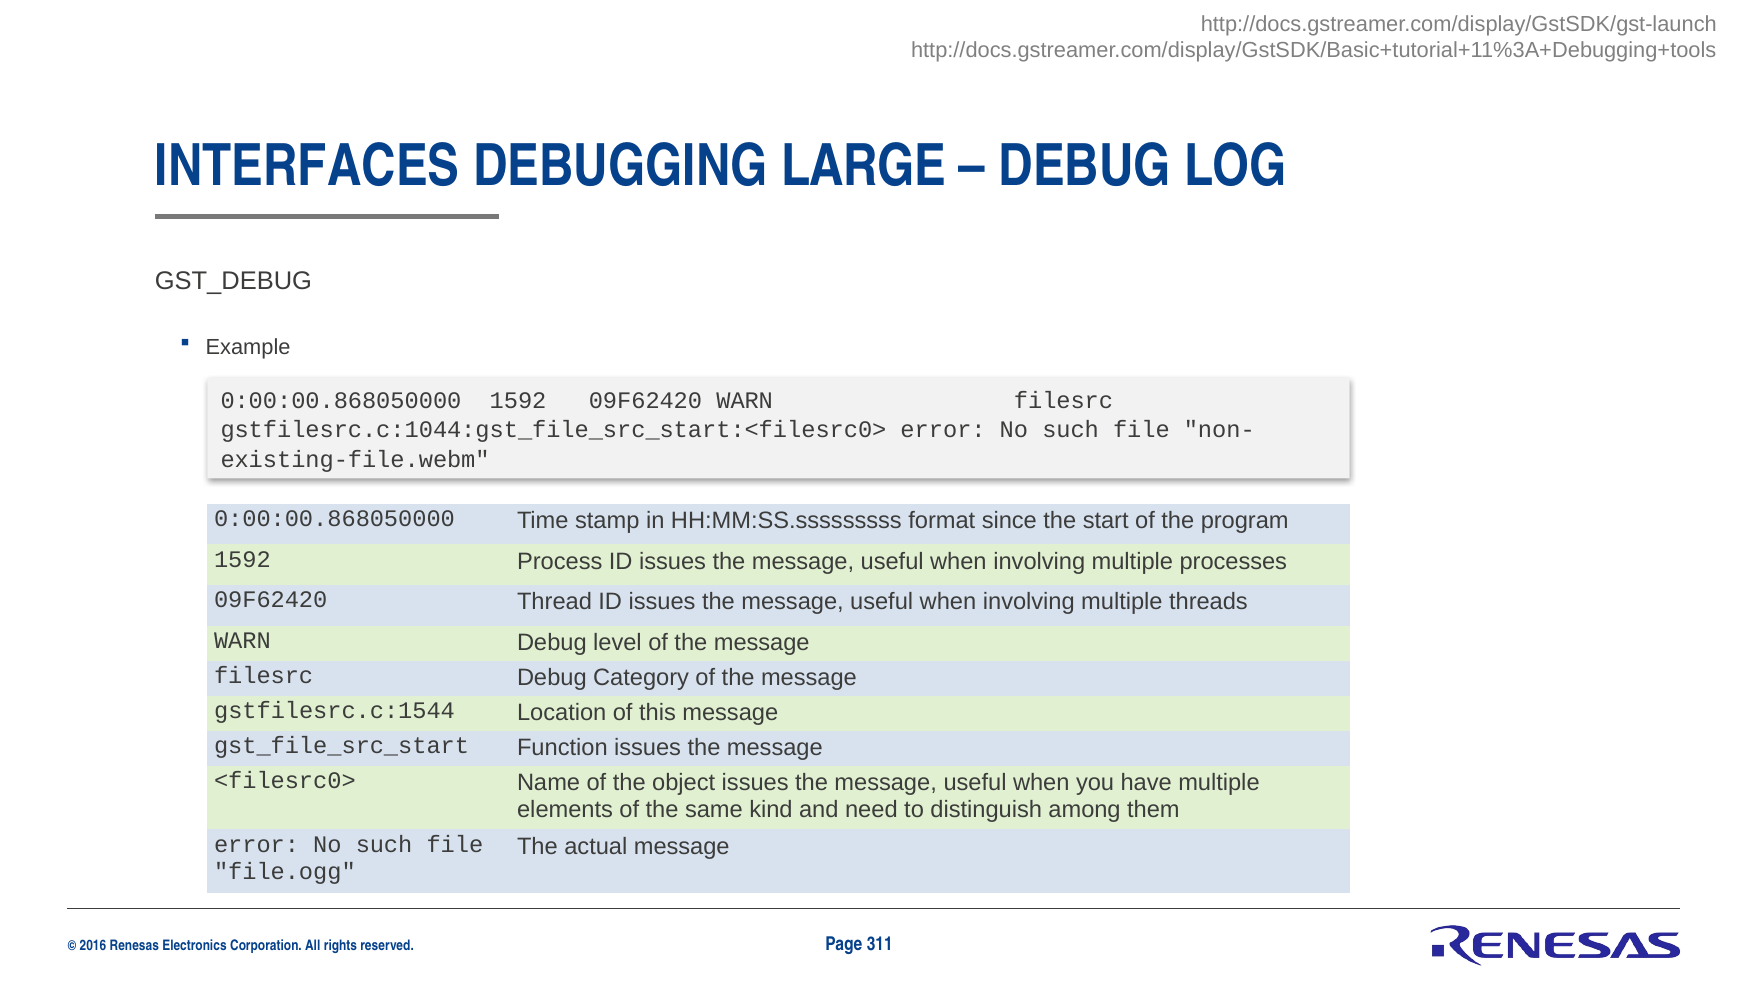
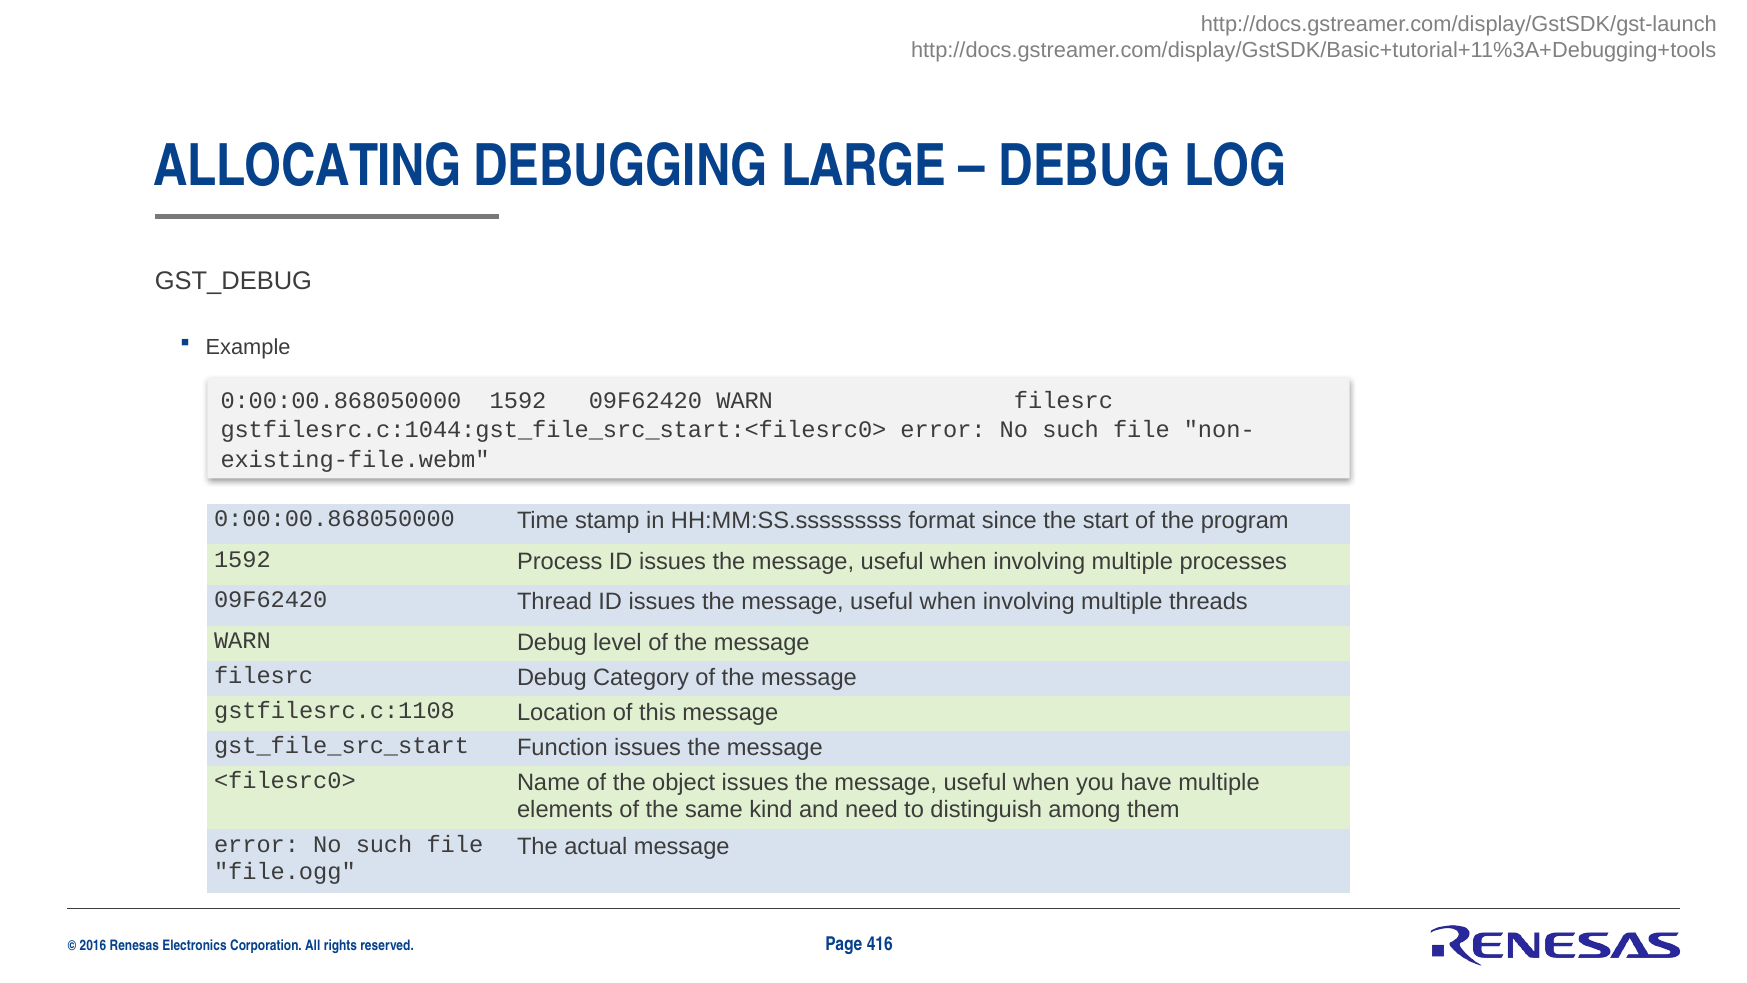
INTERFACES: INTERFACES -> ALLOCATING (308, 166)
gstfilesrc.c:1544: gstfilesrc.c:1544 -> gstfilesrc.c:1108 (334, 711)
311: 311 -> 416 (880, 944)
